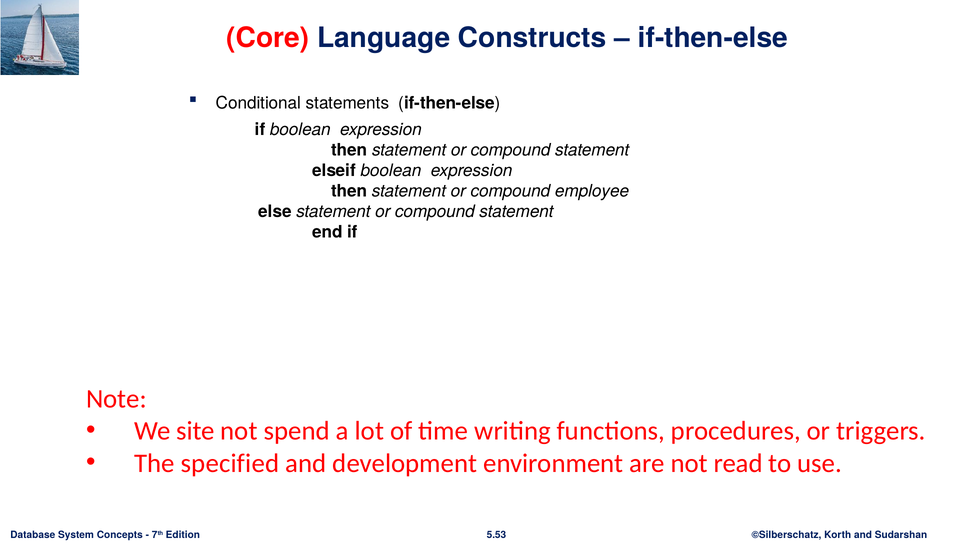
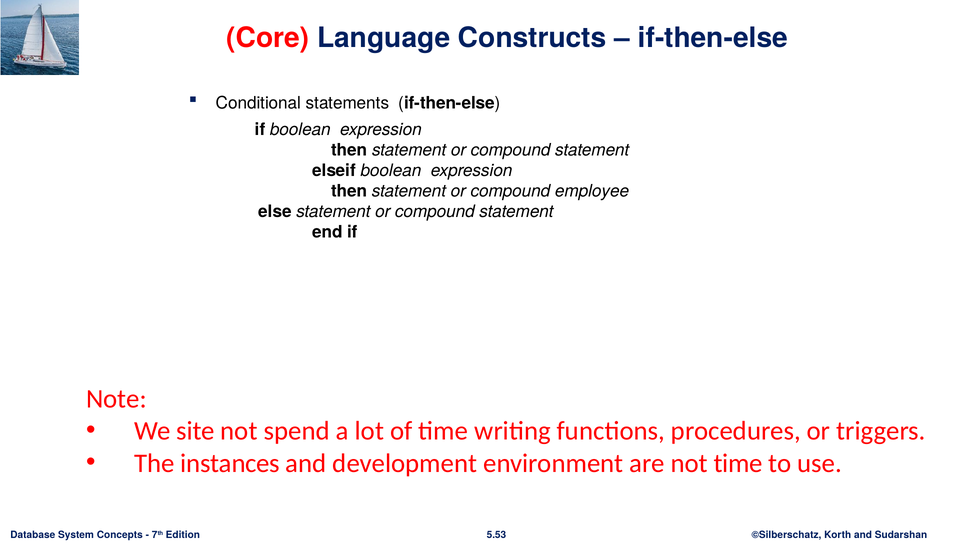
specified: specified -> instances (230, 463)
not read: read -> time (738, 463)
